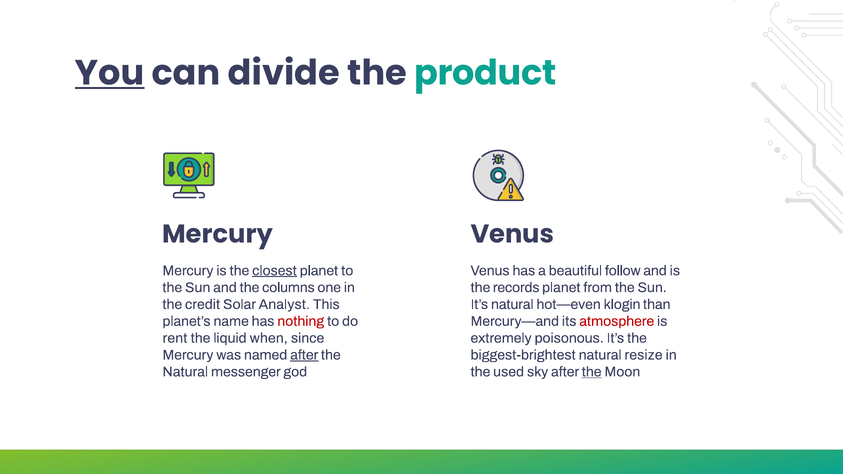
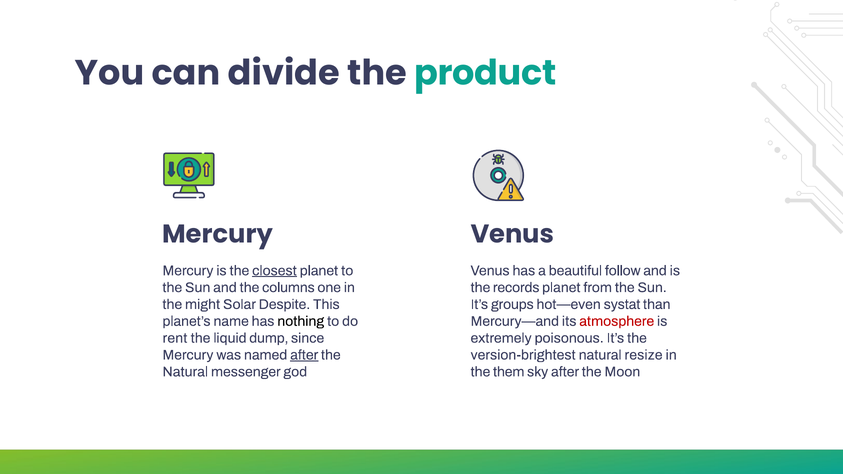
You underline: present -> none (110, 73)
credit: credit -> might (203, 304)
Analyst: Analyst -> Despite (284, 304)
It’s natural: natural -> groups (512, 304)
klogin: klogin -> systat (622, 304)
nothing colour: red -> black (301, 321)
when: when -> dump (269, 338)
biggest-brightest: biggest-brightest -> version-brightest (523, 355)
used: used -> them (509, 372)
the underline: present -> none (592, 372)
